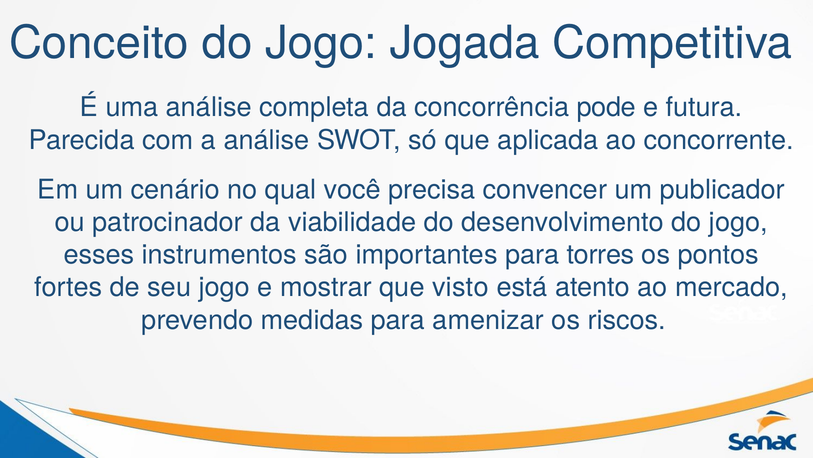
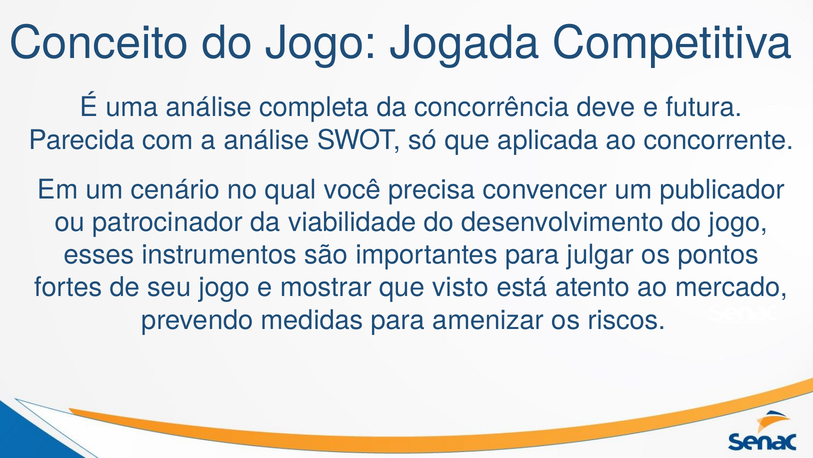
pode: pode -> deve (606, 107)
torres: torres -> julgar (600, 254)
